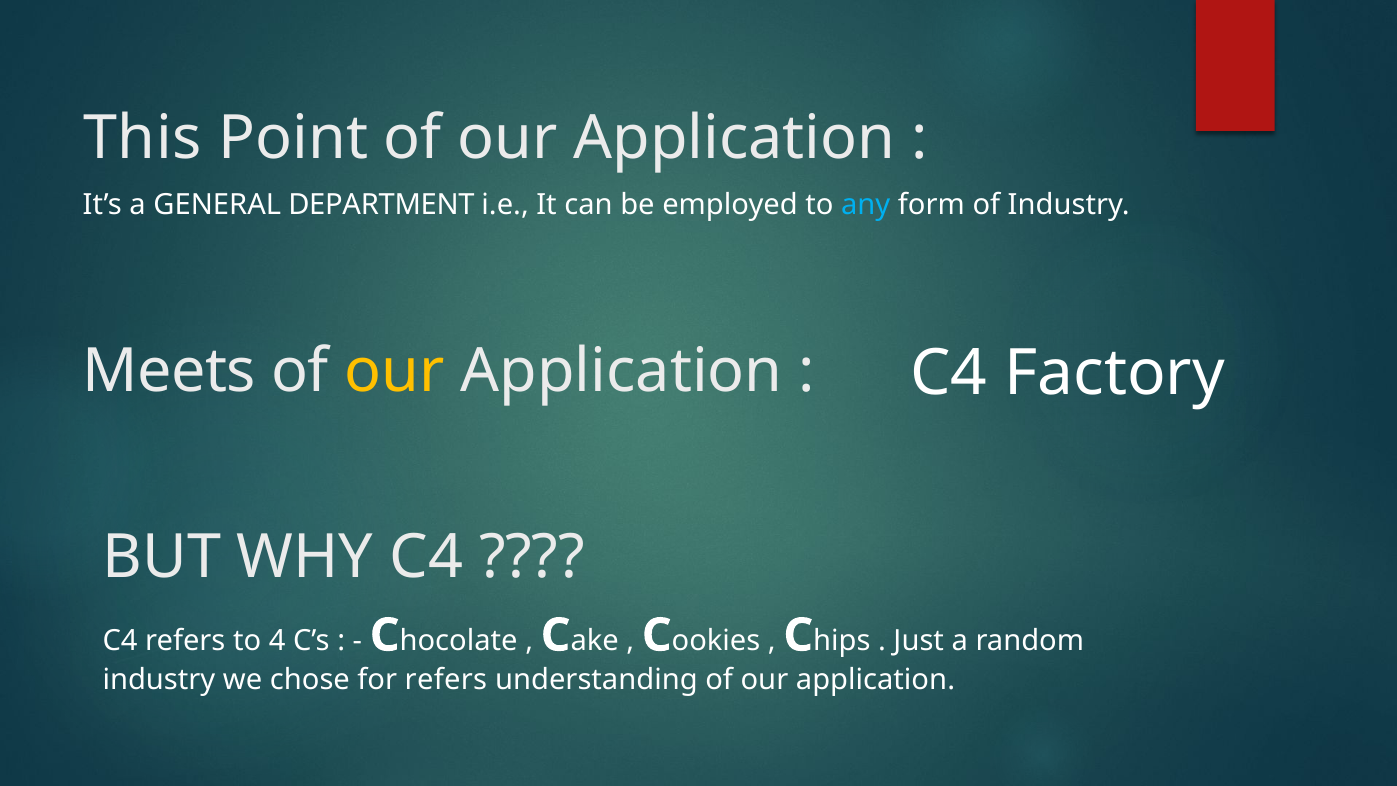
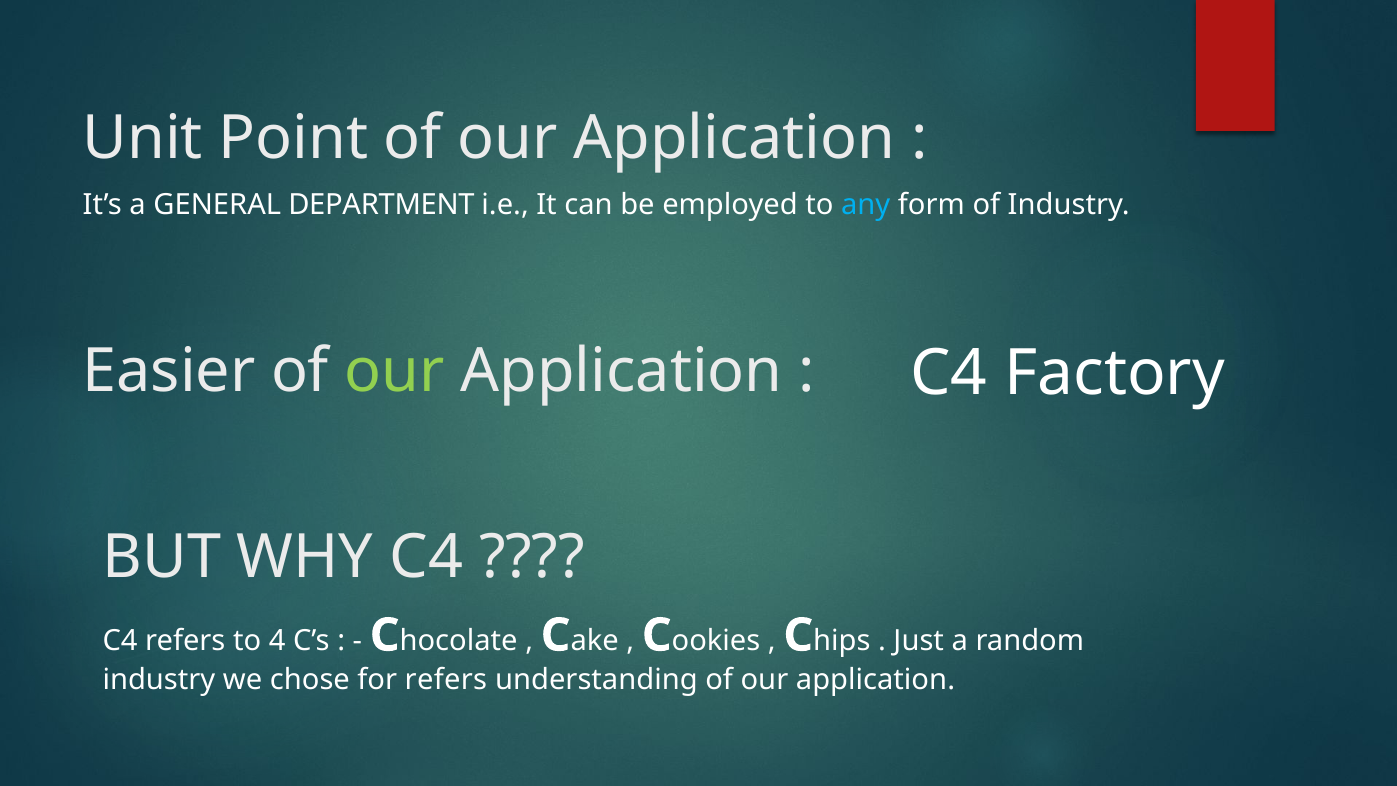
This: This -> Unit (143, 138)
Meets: Meets -> Easier (169, 371)
our colour: yellow -> light green (395, 371)
